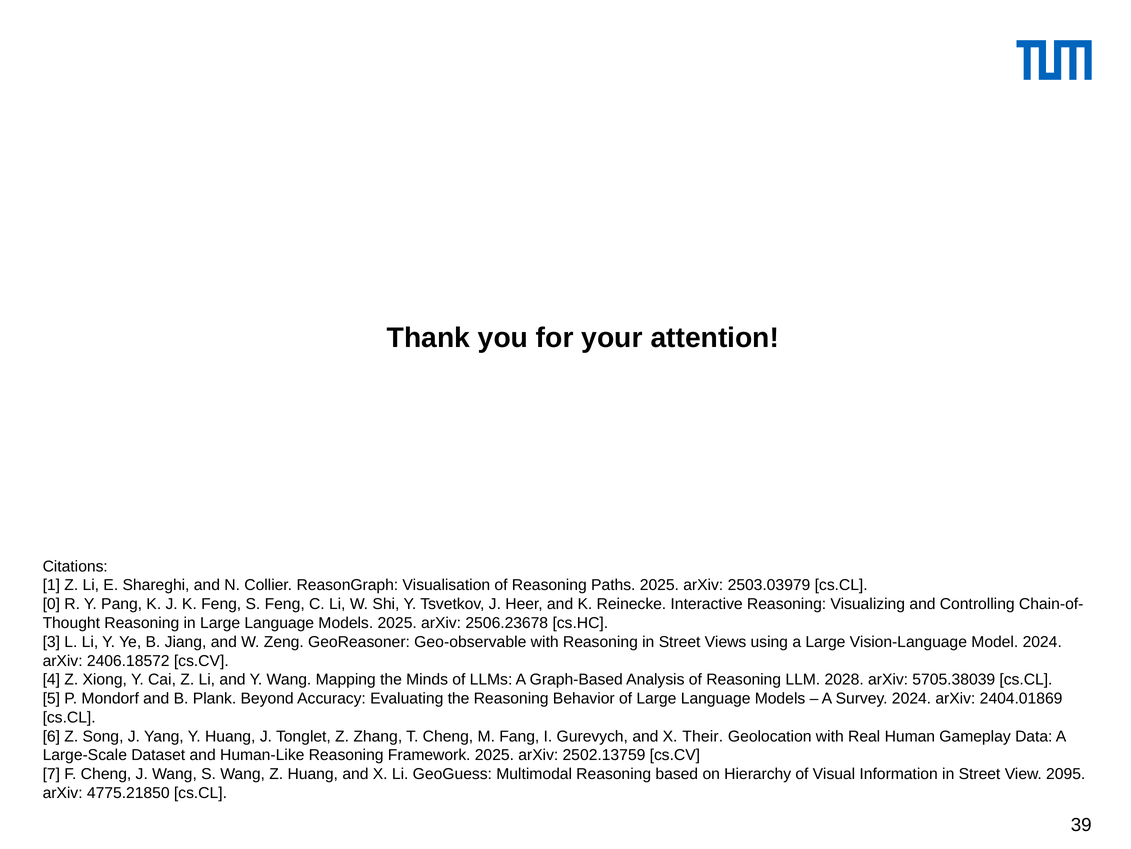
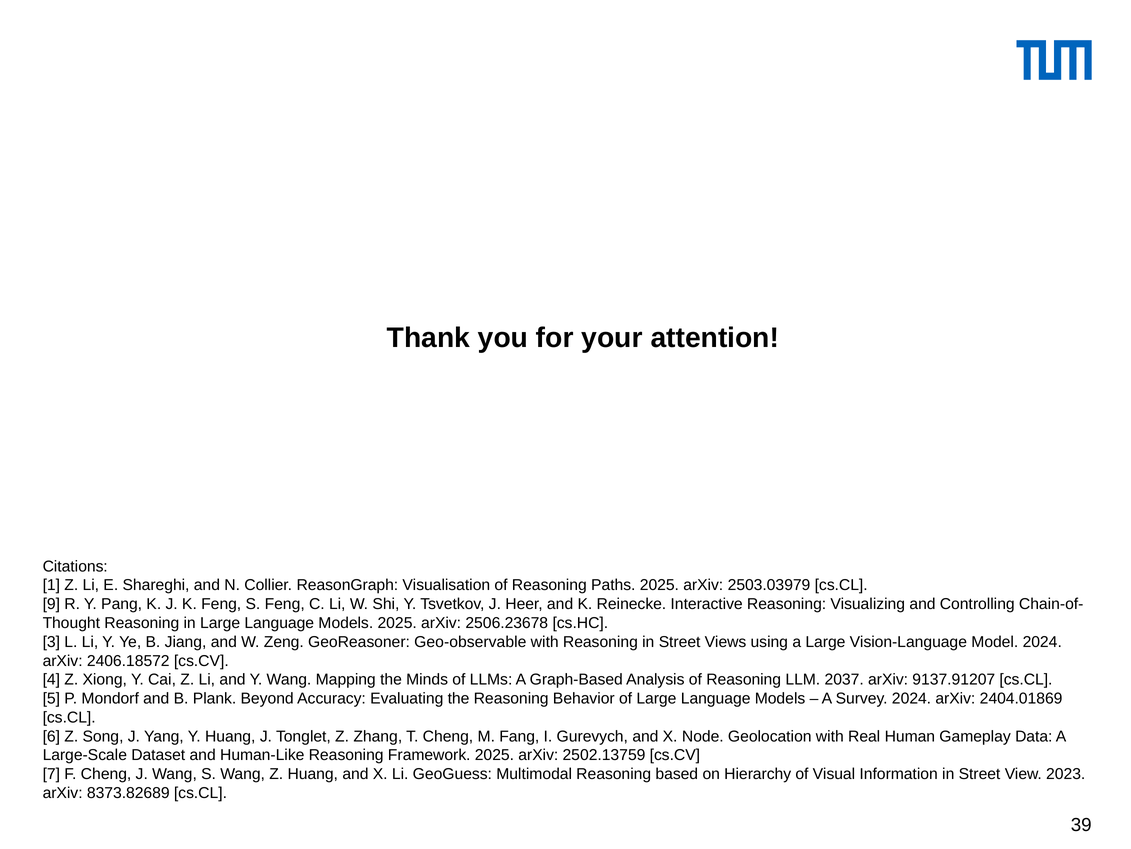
0: 0 -> 9 (51, 604)
2028: 2028 -> 2037 (844, 679)
5705.38039: 5705.38039 -> 9137.91207 (954, 679)
Their: Their -> Node (703, 736)
2095: 2095 -> 2023 (1066, 774)
4775.21850: 4775.21850 -> 8373.82689 (128, 792)
